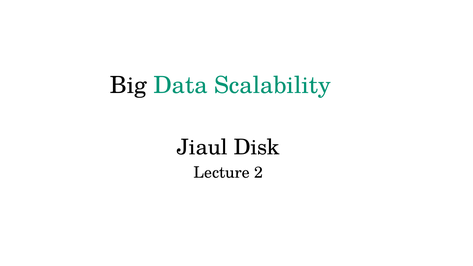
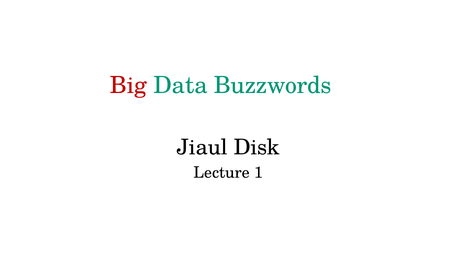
Big colour: black -> red (128, 85)
Scalability: Scalability -> Buzzwords (273, 85)
2: 2 -> 1 (258, 173)
